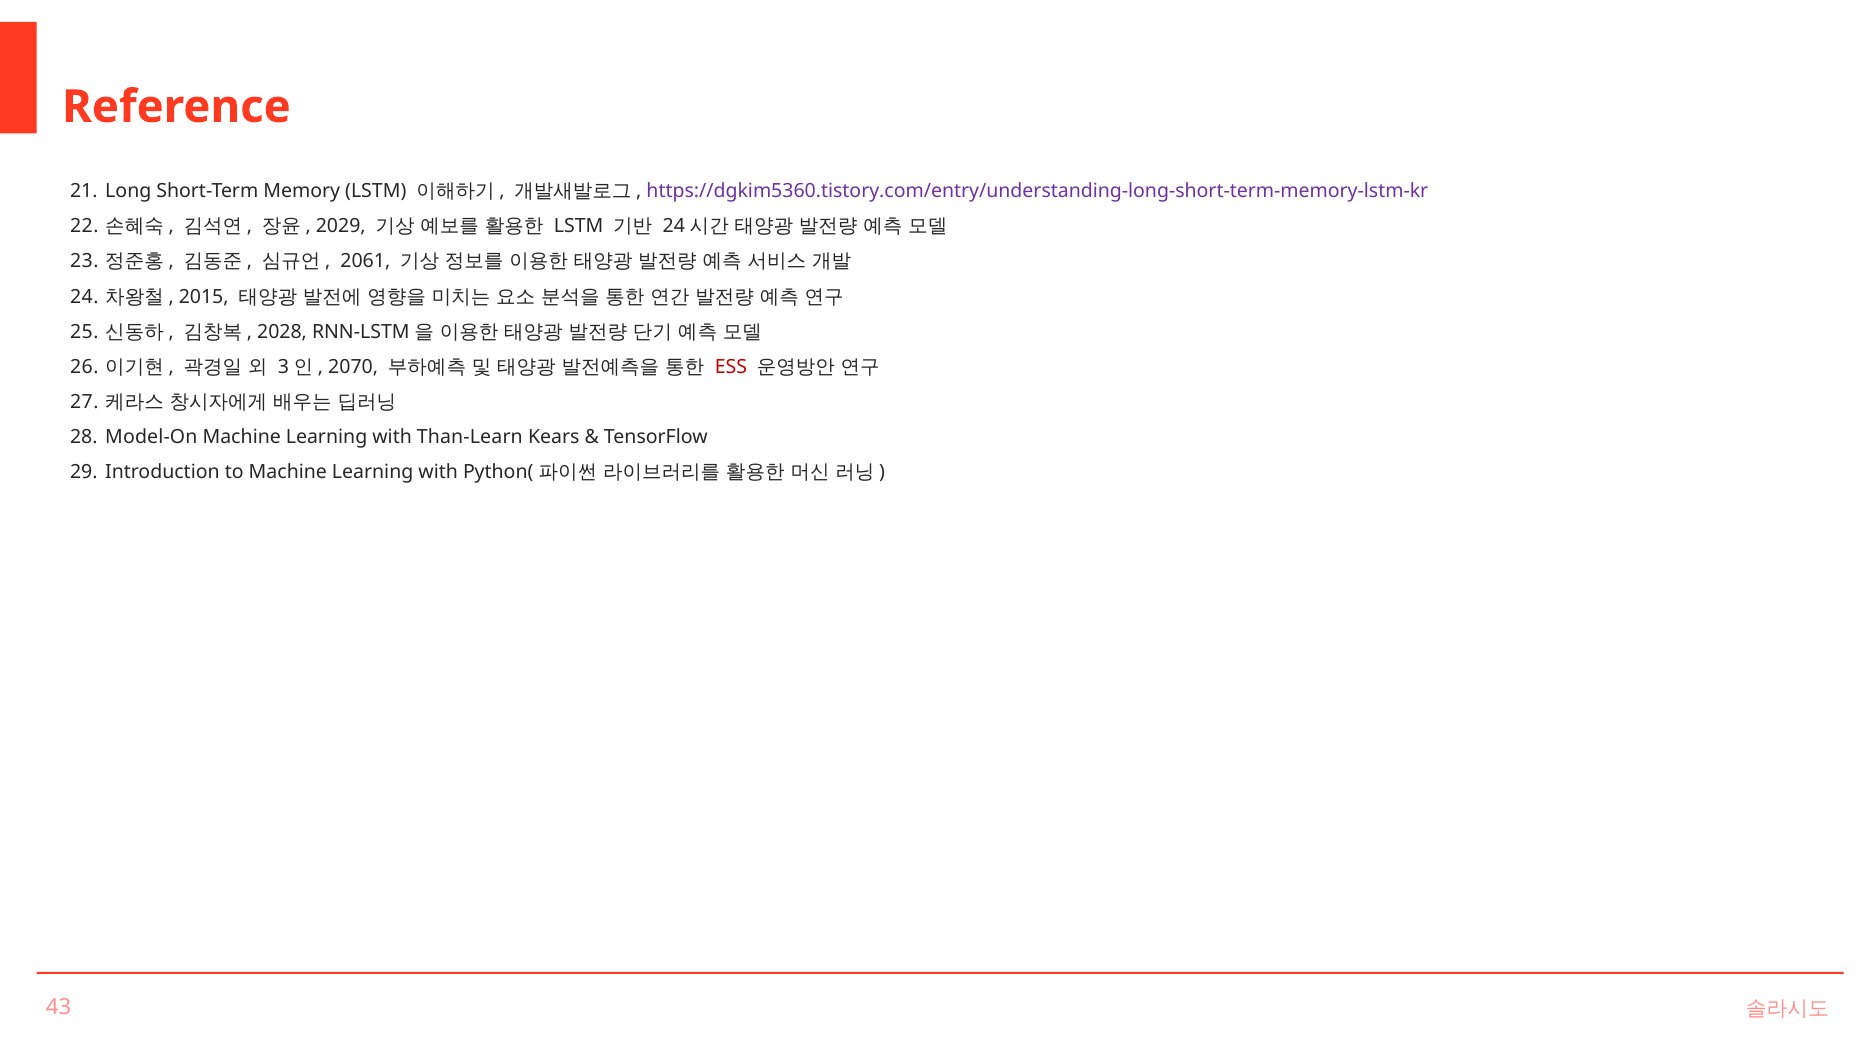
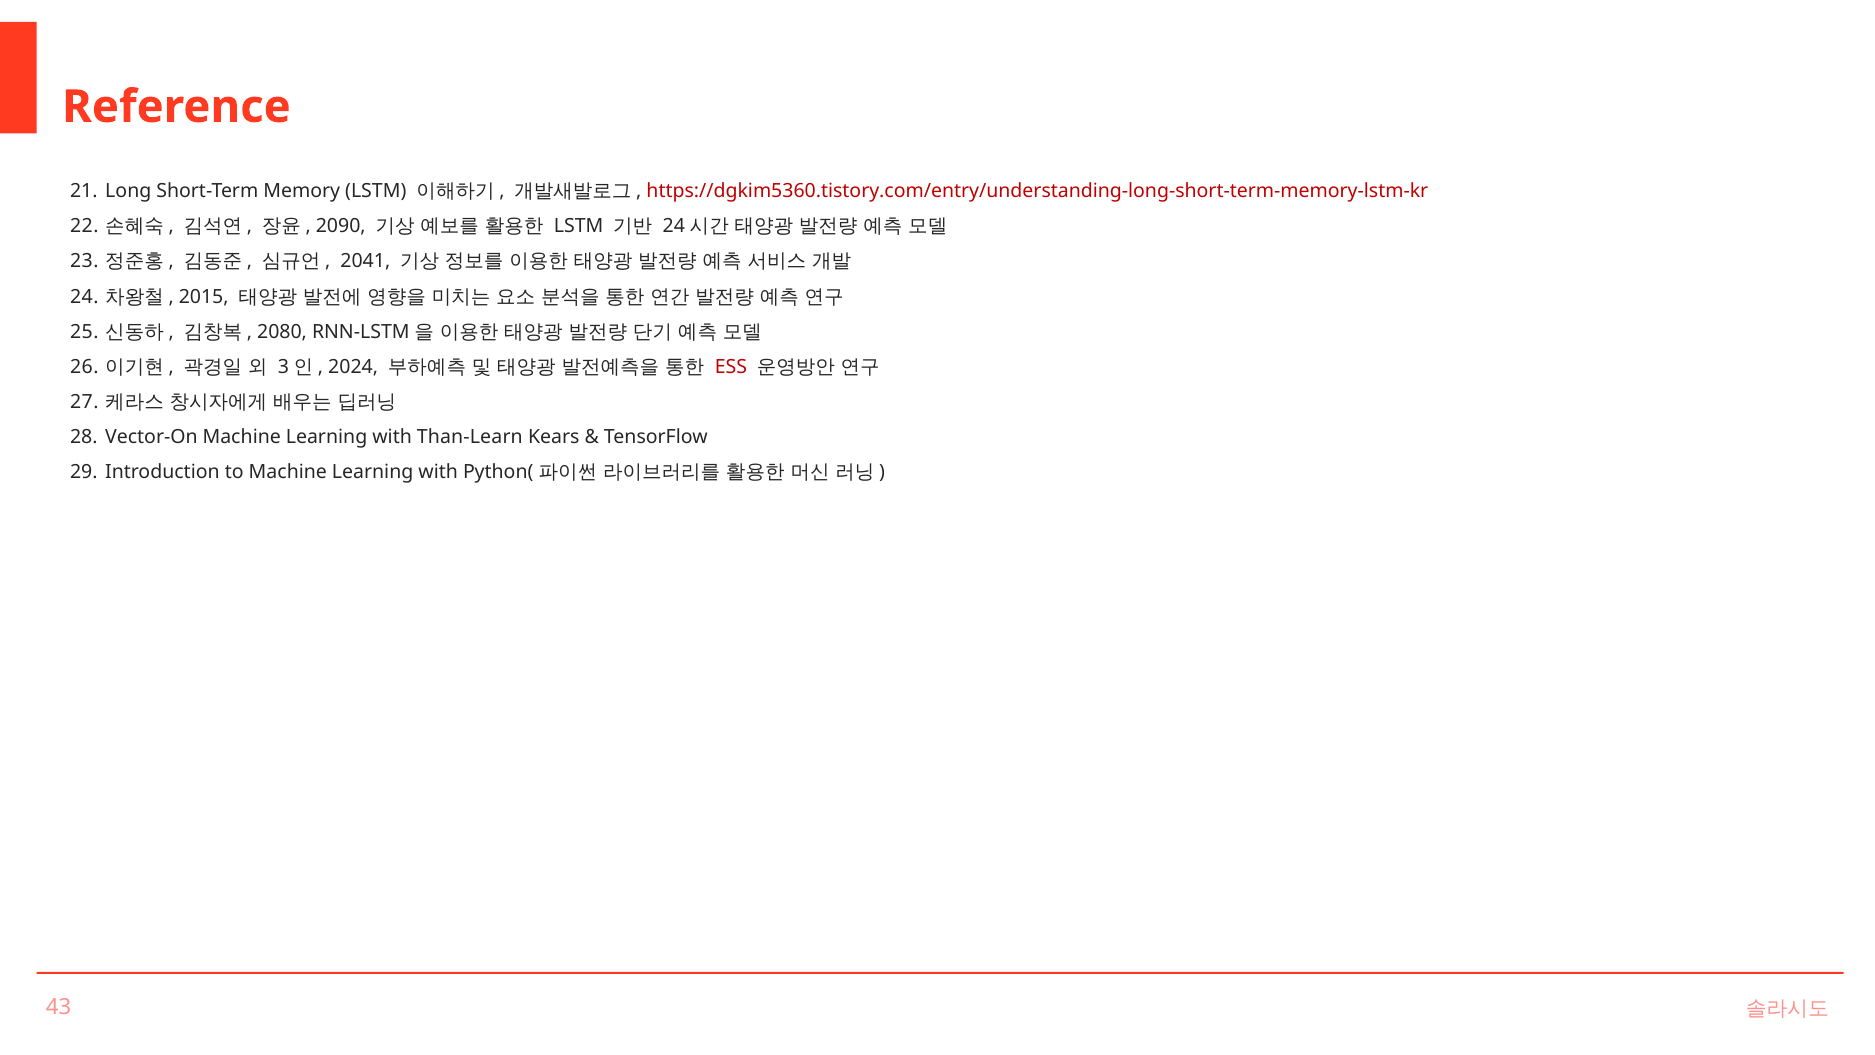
https://dgkim5360.tistory.com/entry/understanding-long-short-term-memory-lstm-kr colour: purple -> red (1037, 191)
2029: 2029 -> 2090 (341, 226)
2061: 2061 -> 2041 (365, 261)
2028: 2028 -> 2080 (282, 332)
2070: 2070 -> 2024 (353, 367)
Model-On: Model-On -> Vector-On (151, 437)
